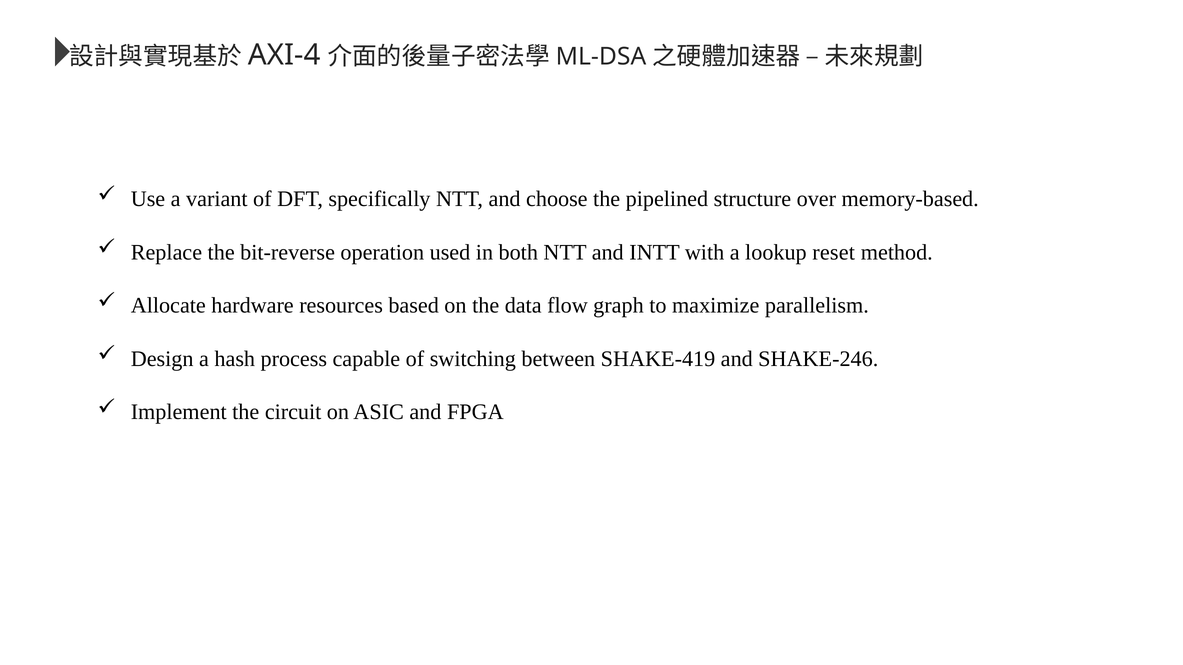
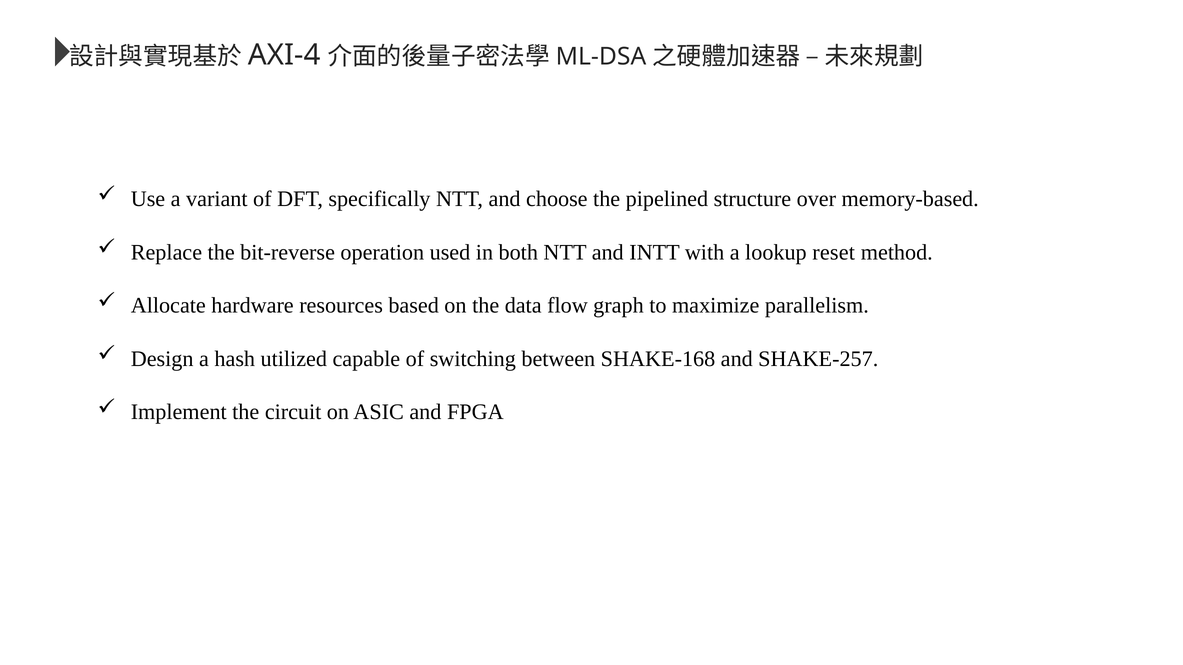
process: process -> utilized (294, 359)
SHAKE-419: SHAKE-419 -> SHAKE-168 (658, 359)
SHAKE-246: SHAKE-246 -> SHAKE-257 (818, 359)
